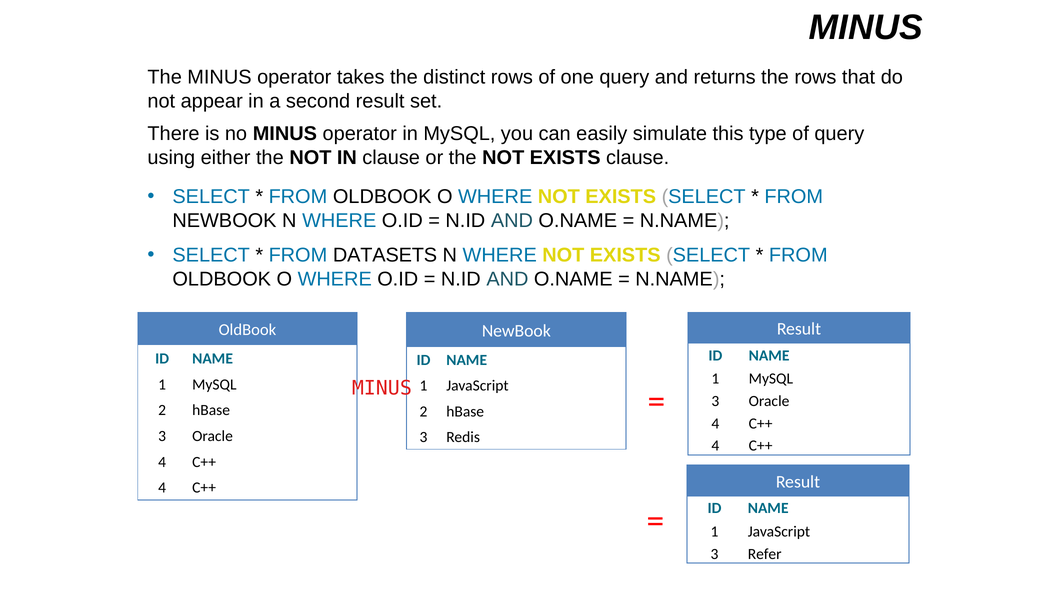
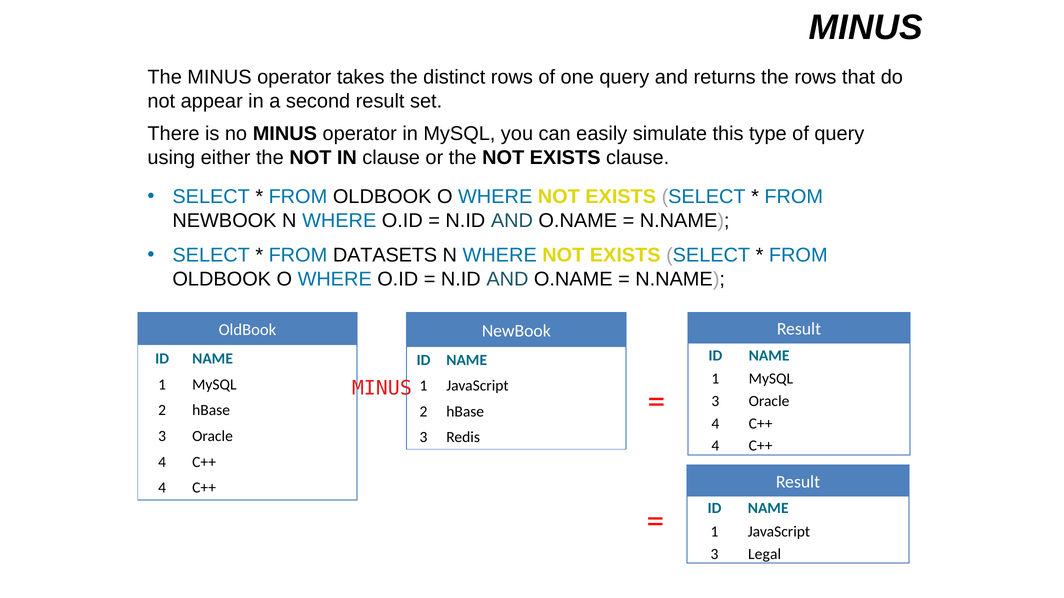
Refer: Refer -> Legal (765, 555)
